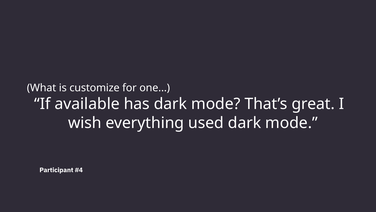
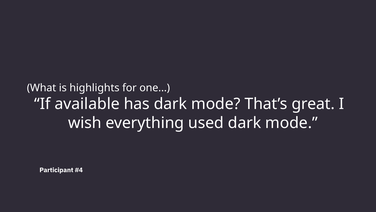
customize: customize -> highlights (94, 88)
